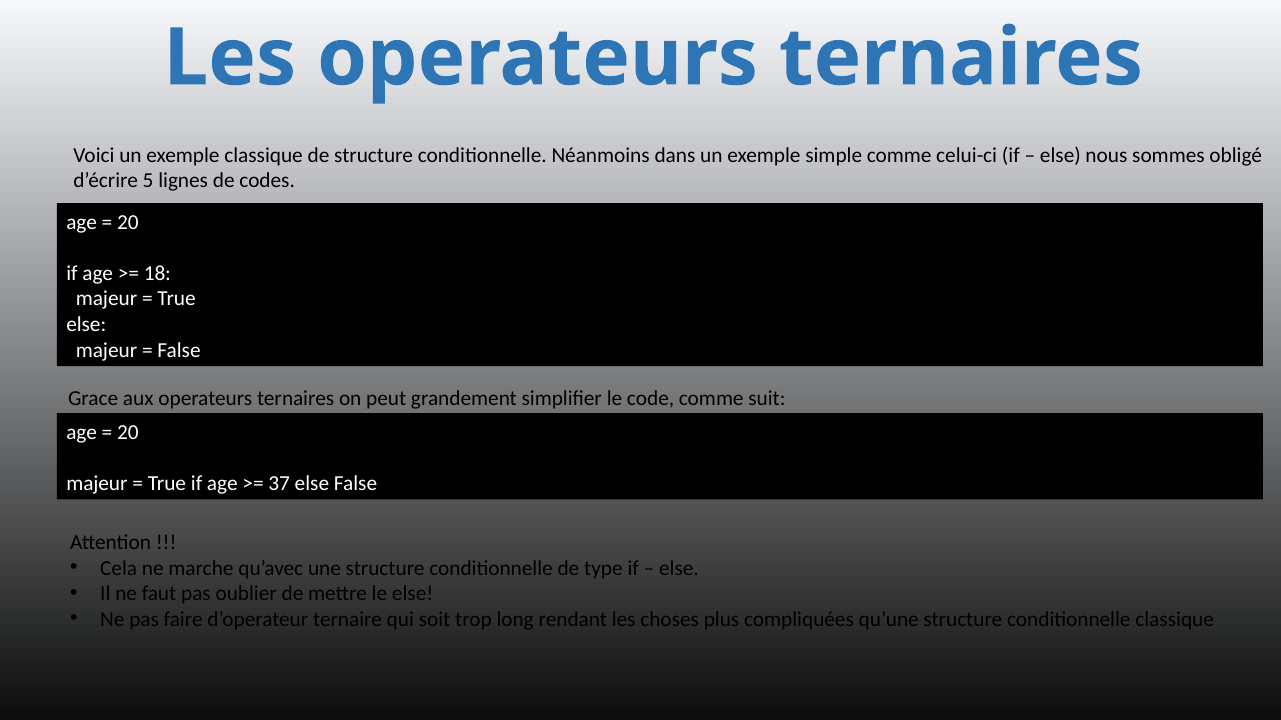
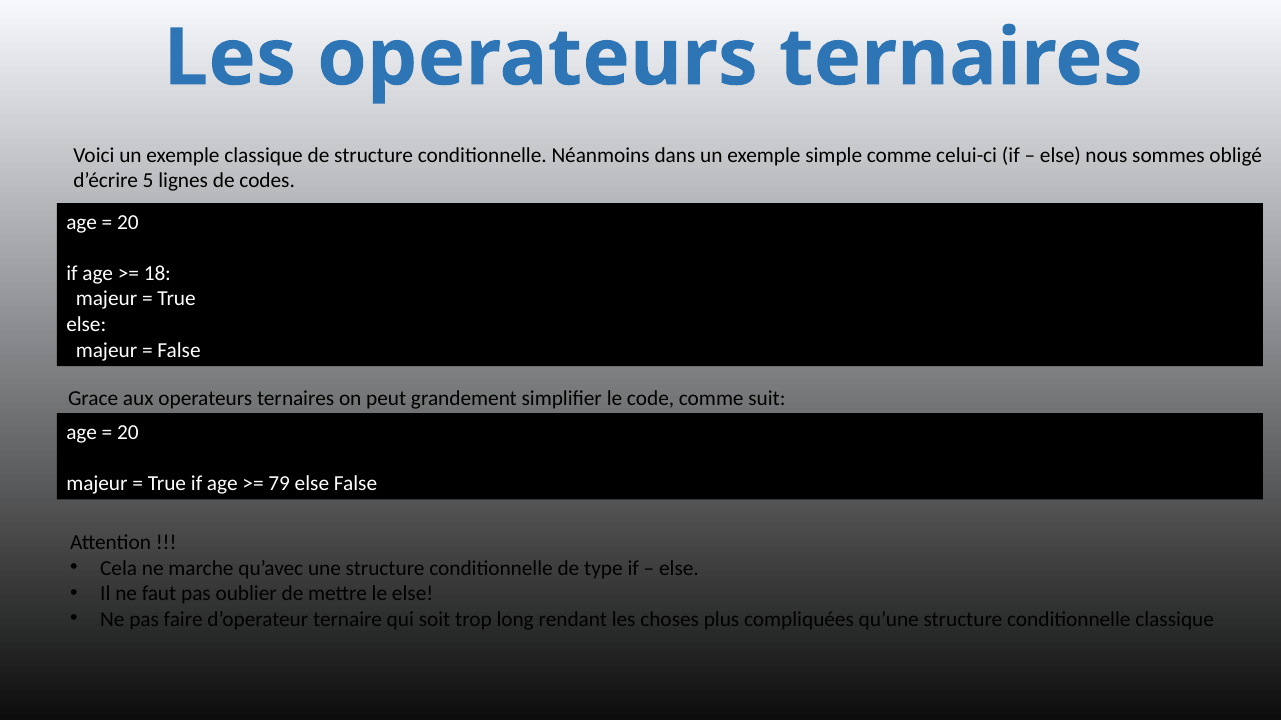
37: 37 -> 79 (279, 484)
